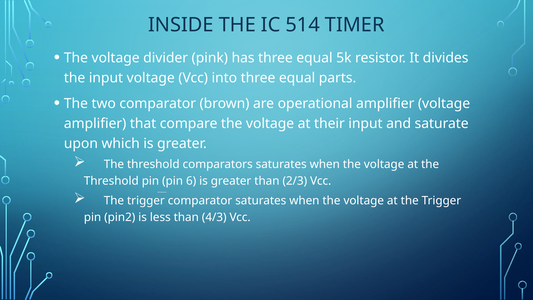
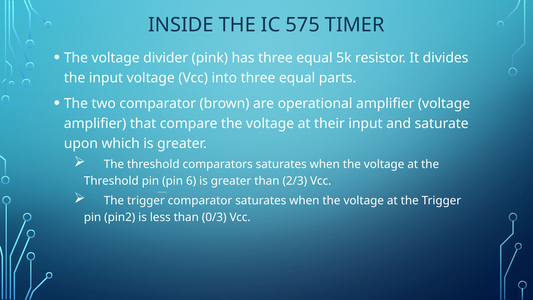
514: 514 -> 575 (303, 25)
4/3: 4/3 -> 0/3 (214, 217)
